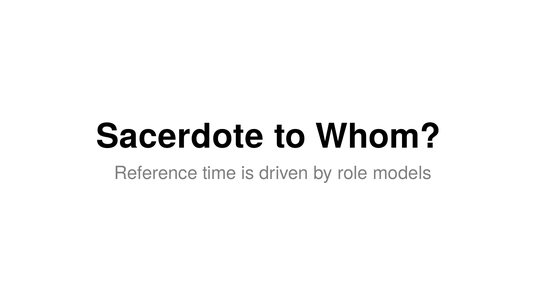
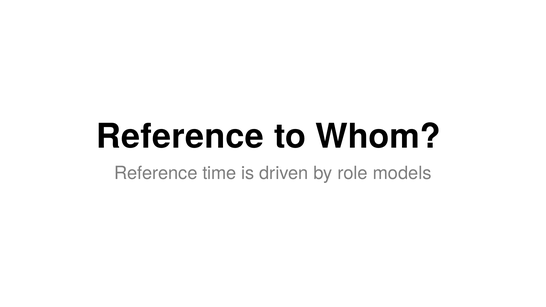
Sacerdote: Sacerdote -> Reference (180, 136)
